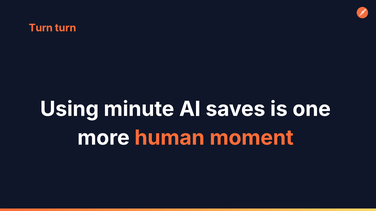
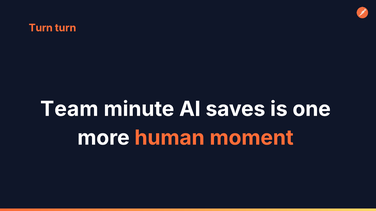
Using: Using -> Team (69, 109)
